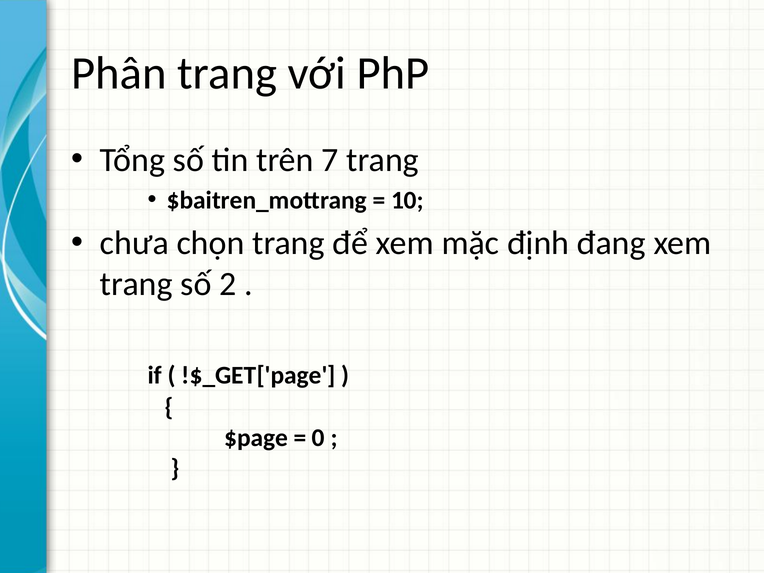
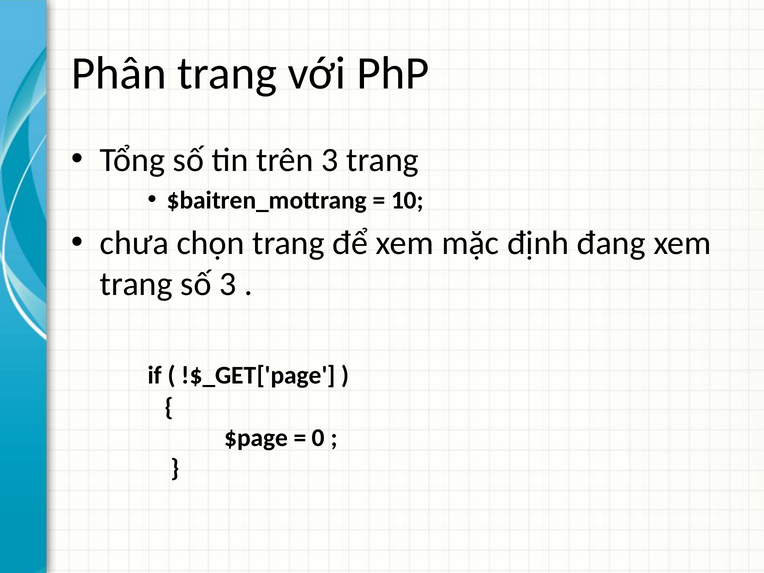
trên 7: 7 -> 3 (330, 160)
số 2: 2 -> 3 (228, 284)
